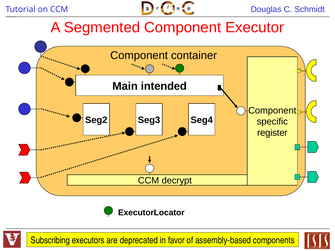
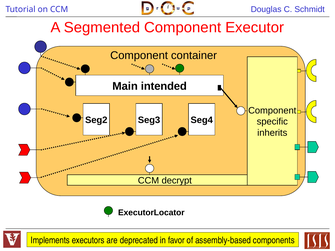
register: register -> inherits (272, 133)
Subscribing: Subscribing -> Implements (50, 241)
